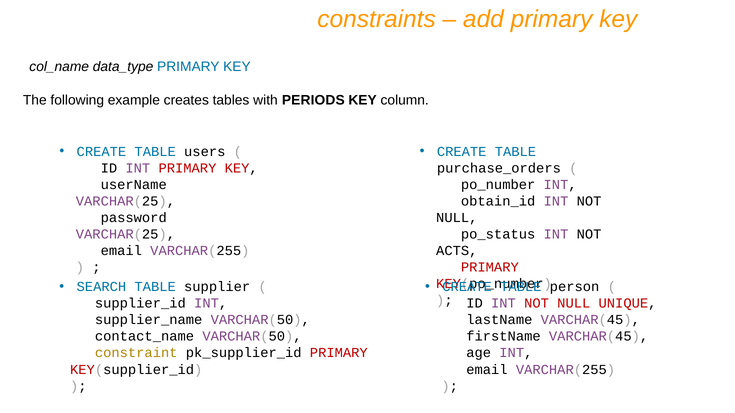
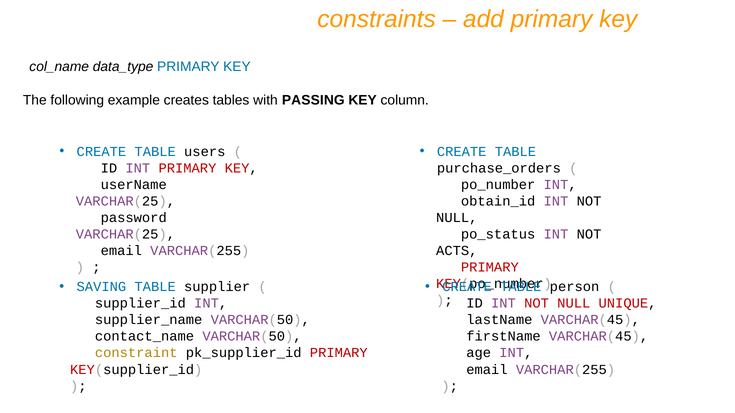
PERIODS: PERIODS -> PASSING (313, 101)
SEARCH: SEARCH -> SAVING (101, 287)
